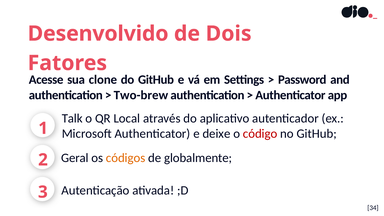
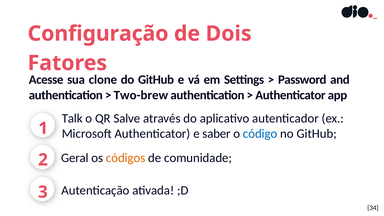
Desenvolvido: Desenvolvido -> Configuração (98, 34)
Local: Local -> Salve (127, 118)
deixe: deixe -> saber (217, 134)
código colour: red -> blue (260, 134)
globalmente: globalmente -> comunidade (198, 158)
